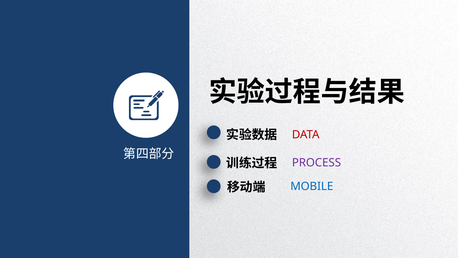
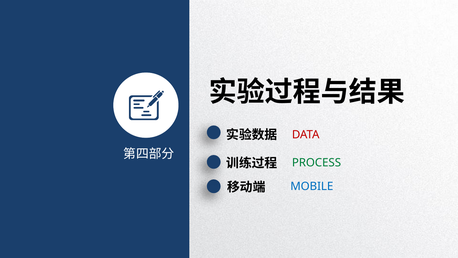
PROCESS colour: purple -> green (316, 162)
